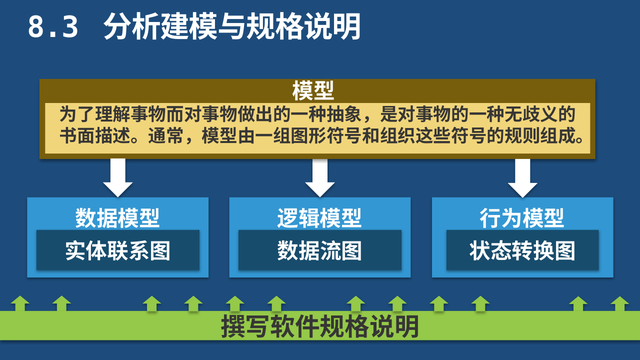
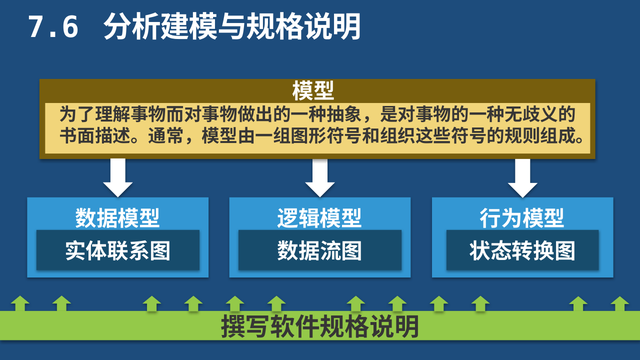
8.3: 8.3 -> 7.6 (53, 28)
